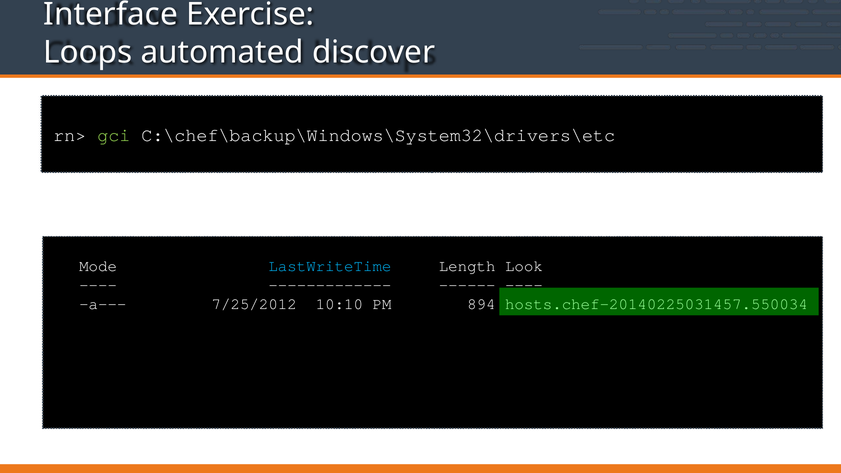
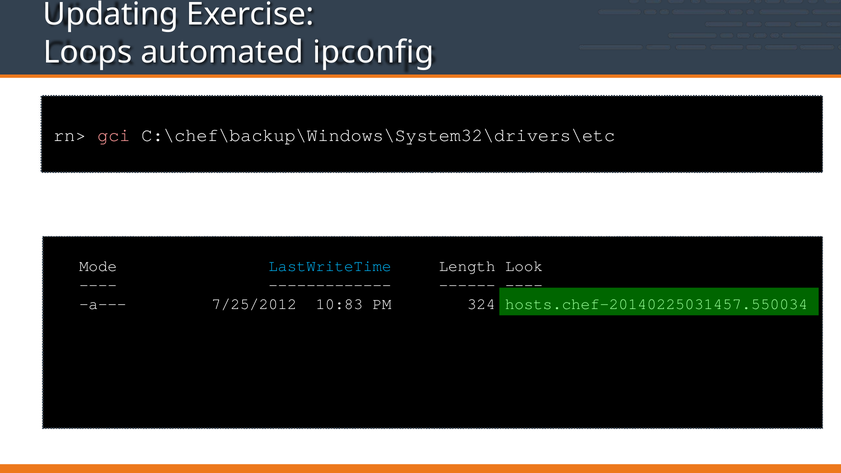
Interface: Interface -> Updating (111, 14)
discover: discover -> ipconfig (373, 52)
gci colour: light green -> pink (114, 135)
10:10: 10:10 -> 10:83 (339, 304)
894: 894 -> 324 (481, 304)
